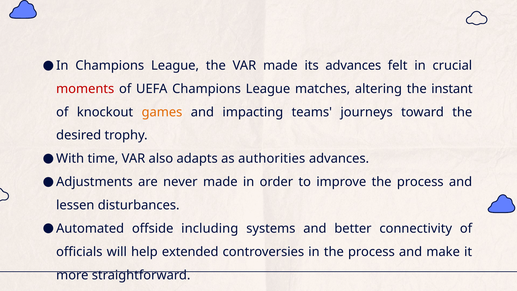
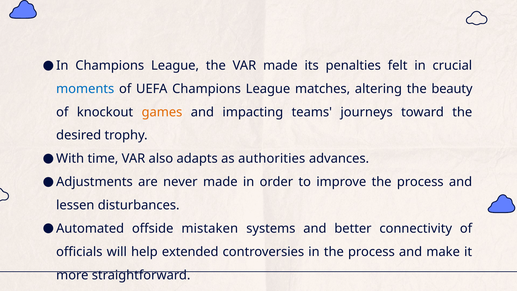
its advances: advances -> penalties (353, 66)
moments colour: red -> blue (85, 89)
instant: instant -> beauty (452, 89)
including: including -> mistaken (210, 228)
